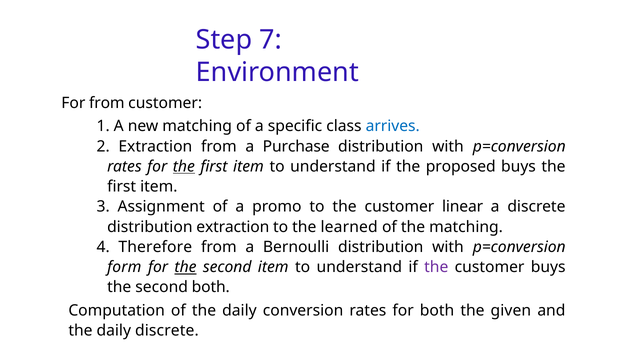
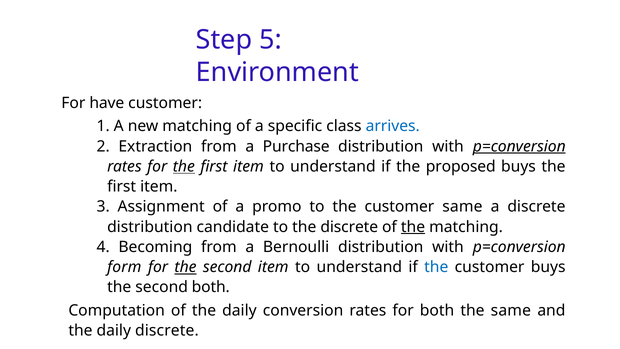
7: 7 -> 5 (271, 40)
For from: from -> have (107, 103)
p=conversion underline: none -> present (519, 146)
customer linear: linear -> same (462, 207)
distribution extraction: extraction -> candidate (233, 227)
the learned: learned -> discrete (349, 227)
the underline: none -> present (413, 227)
Therefore: Therefore -> Becoming (155, 247)
the colour: purple -> blue (436, 267)
the given: given -> same (511, 310)
